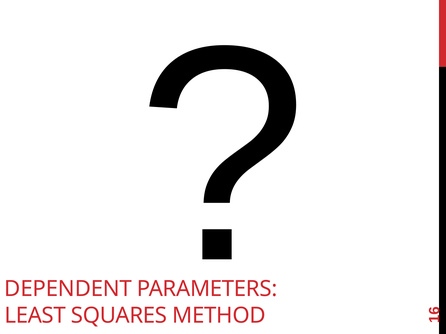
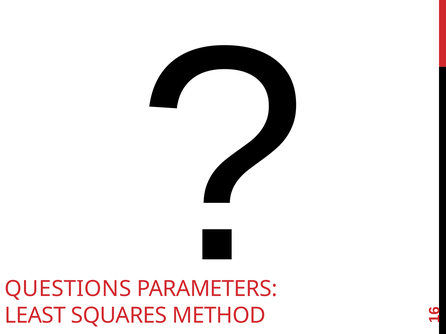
DEPENDENT: DEPENDENT -> QUESTIONS (68, 289)
